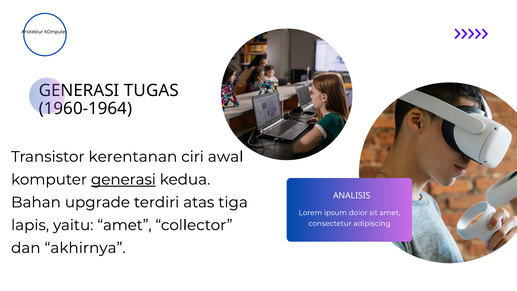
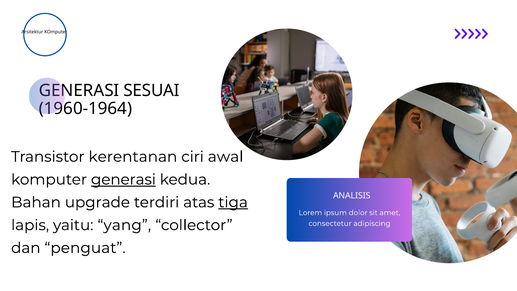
TUGAS: TUGAS -> SESUAI (152, 90)
tiga underline: none -> present (233, 202)
yaitu amet: amet -> yang (124, 225)
akhirnya: akhirnya -> penguat (85, 248)
